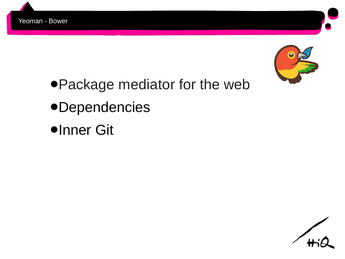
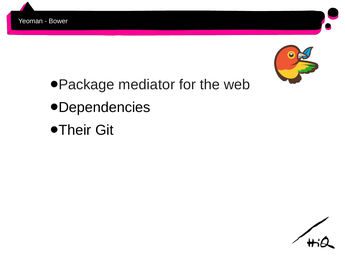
Inner: Inner -> Their (75, 130)
